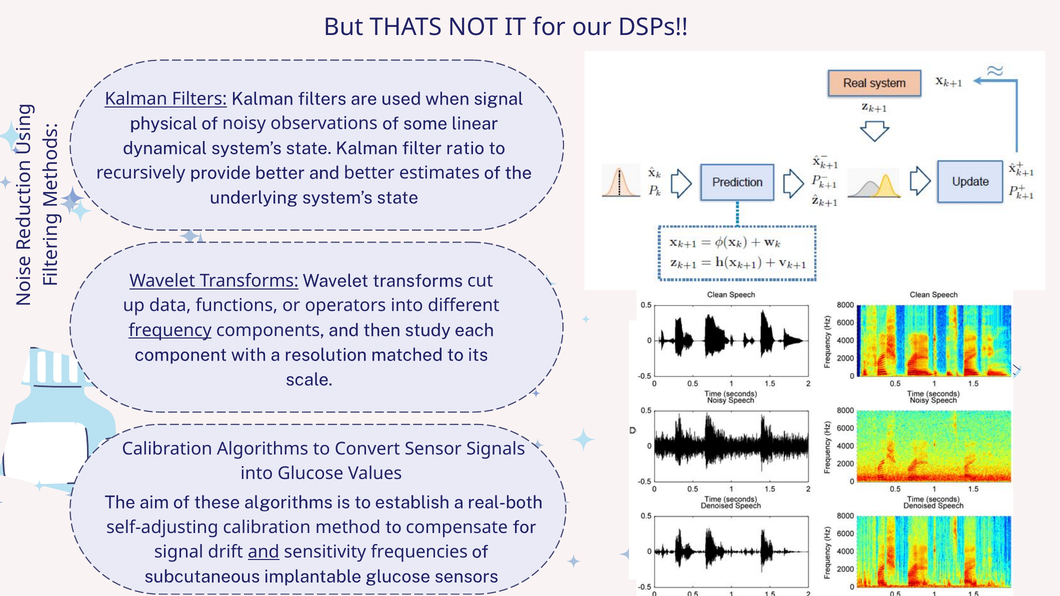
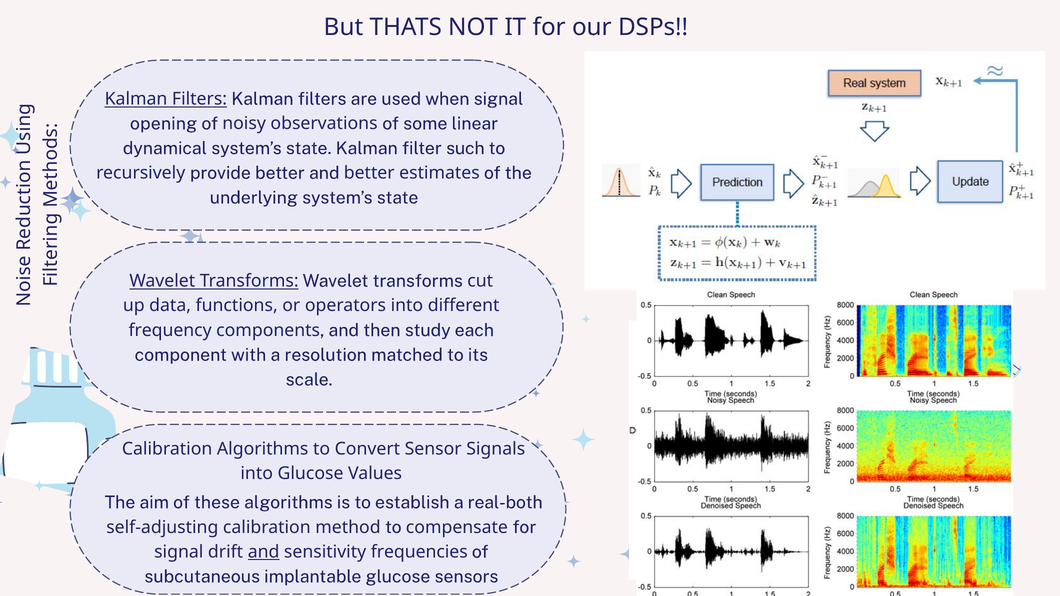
physical: physical -> opening (164, 124)
ratio: ratio -> such (465, 148)
frequency underline: present -> none (170, 330)
